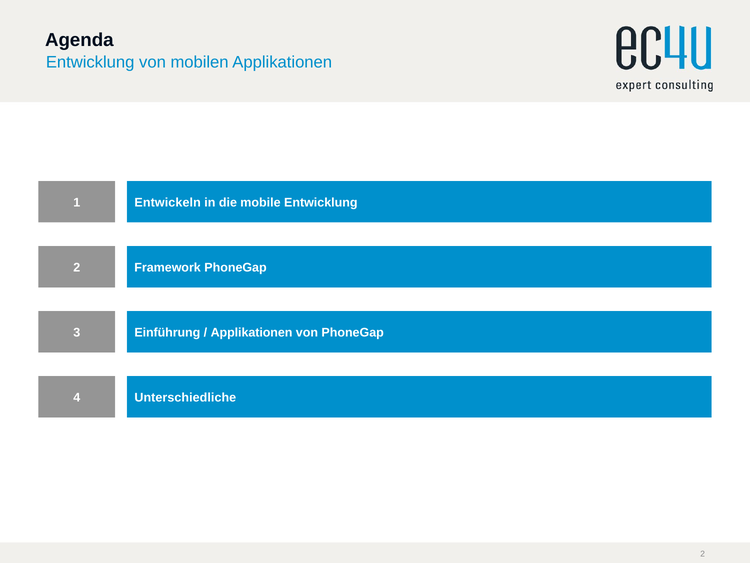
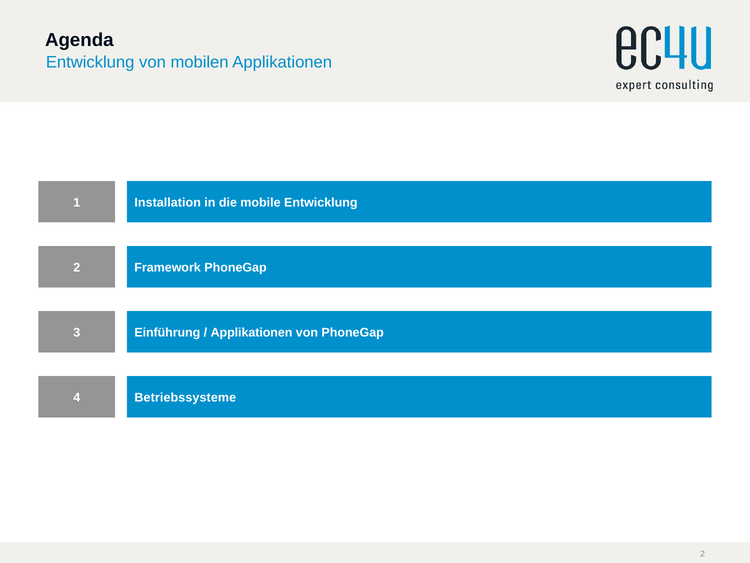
Entwickeln: Entwickeln -> Installation (168, 202)
Unterschiedliche: Unterschiedliche -> Betriebssysteme (185, 397)
